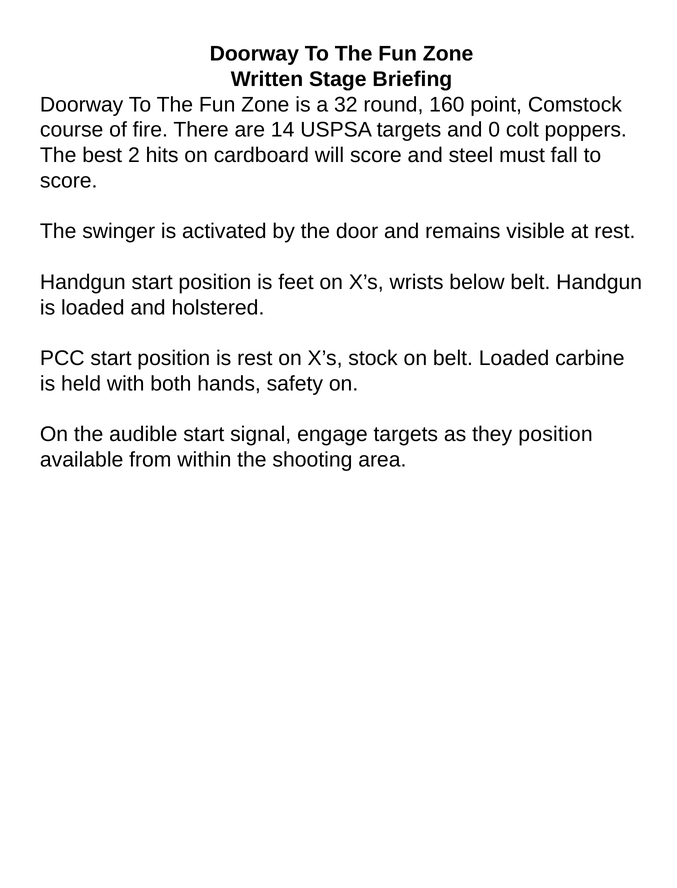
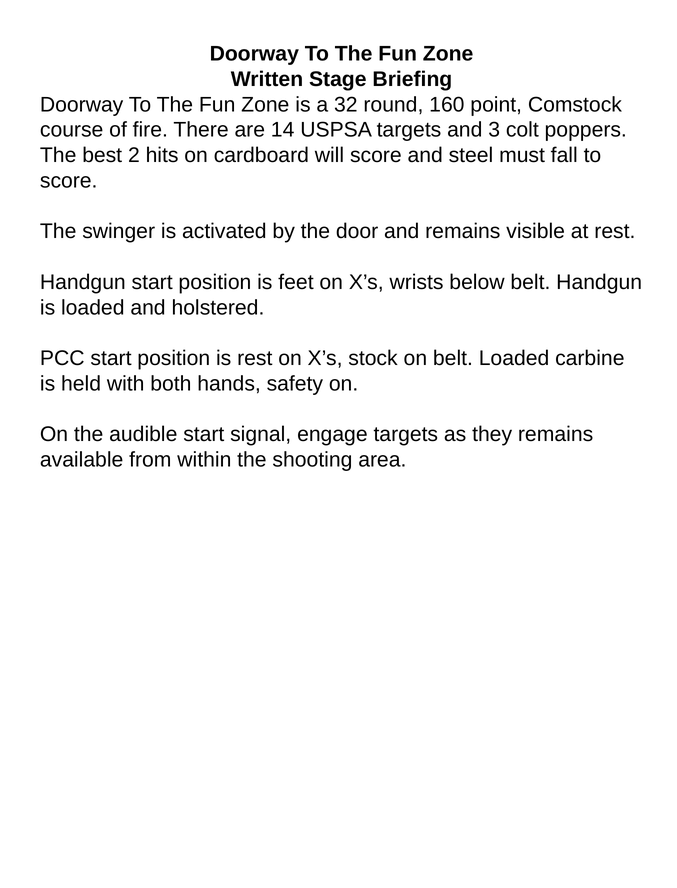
0: 0 -> 3 (494, 130)
they position: position -> remains (556, 435)
